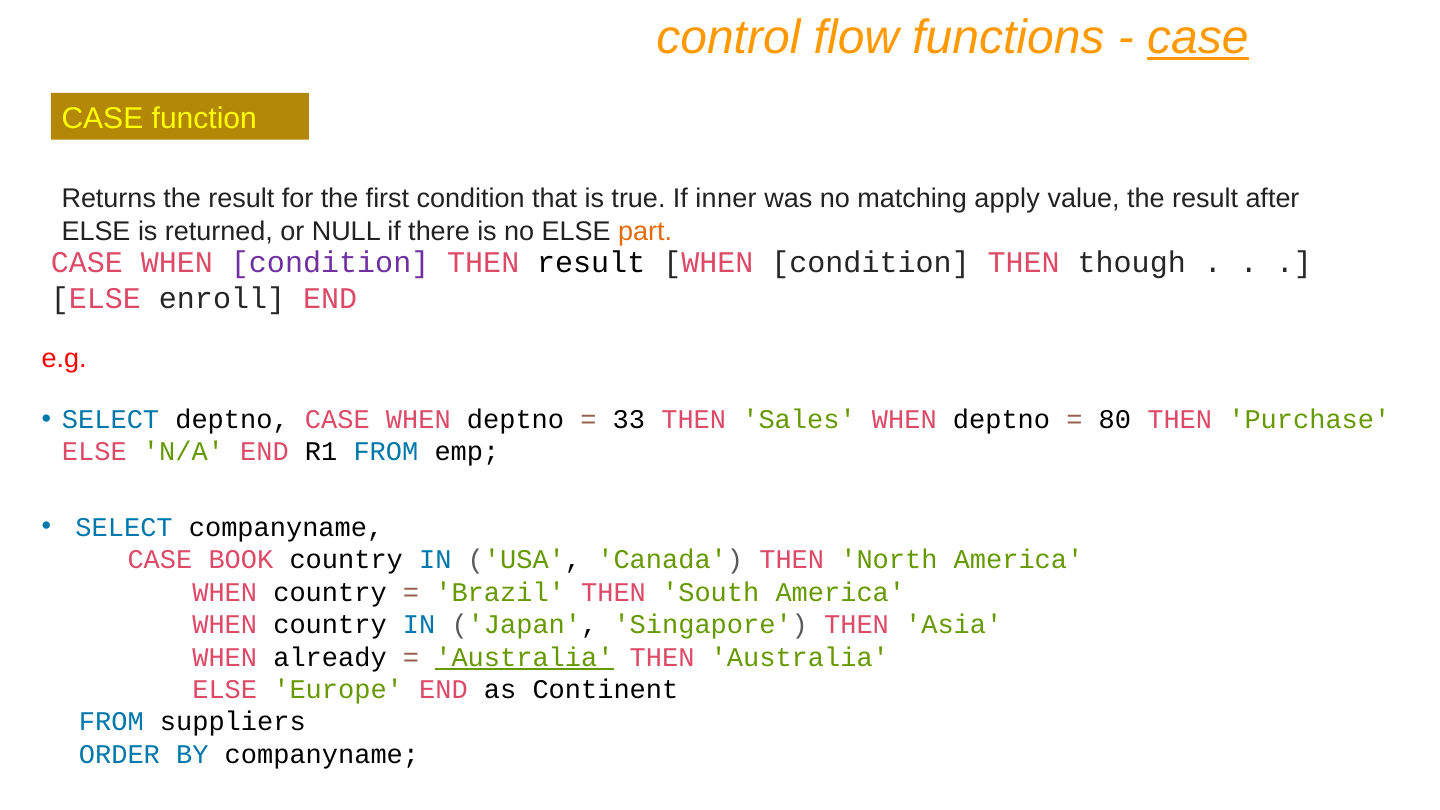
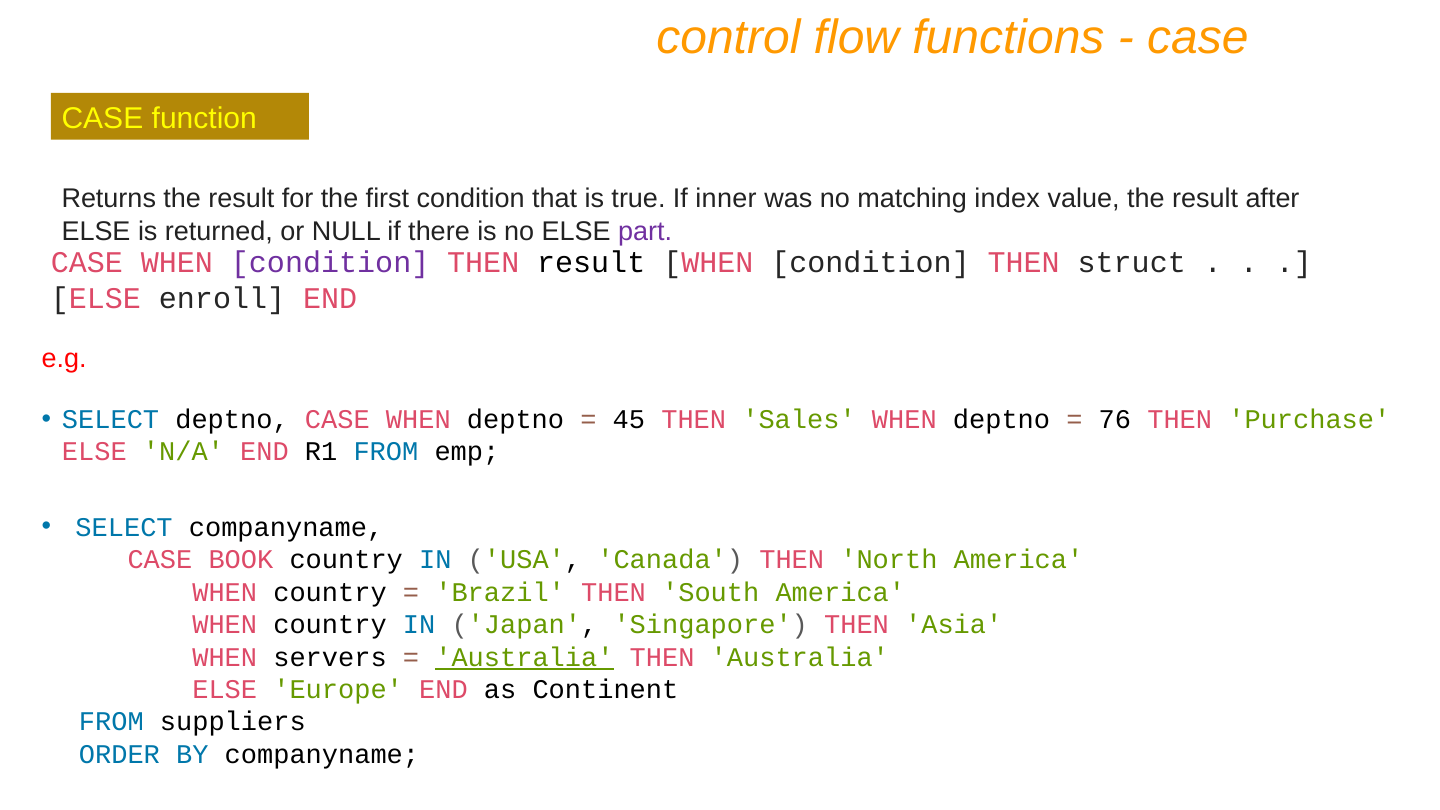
case underline: present -> none (1198, 37)
apply: apply -> index (1007, 199)
part colour: orange -> purple (645, 231)
though: though -> struct (1132, 263)
33: 33 -> 45 (629, 420)
80: 80 -> 76 (1115, 420)
already: already -> servers (330, 657)
